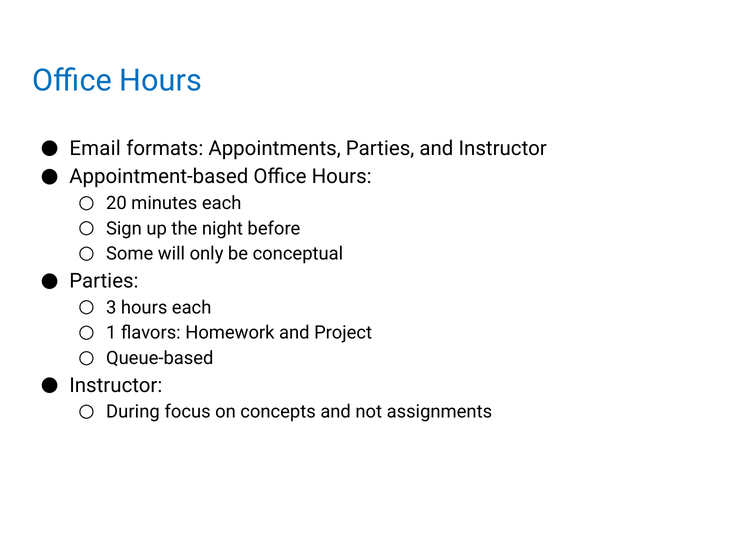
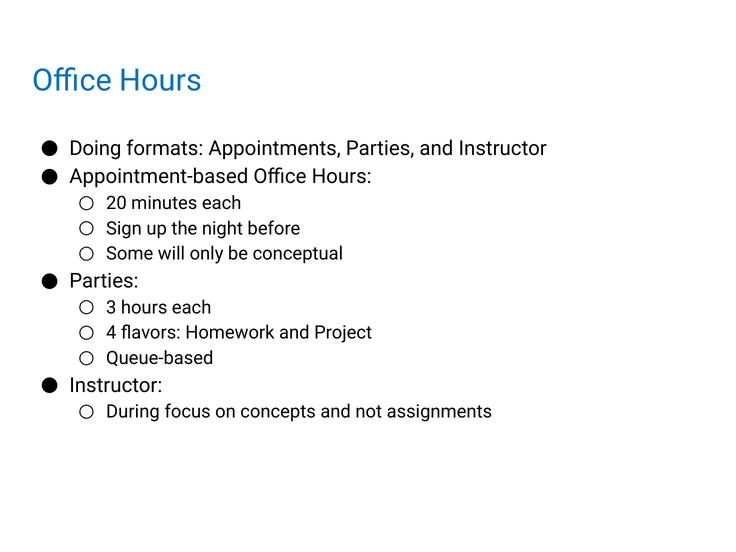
Email: Email -> Doing (95, 148)
1: 1 -> 4 (111, 333)
